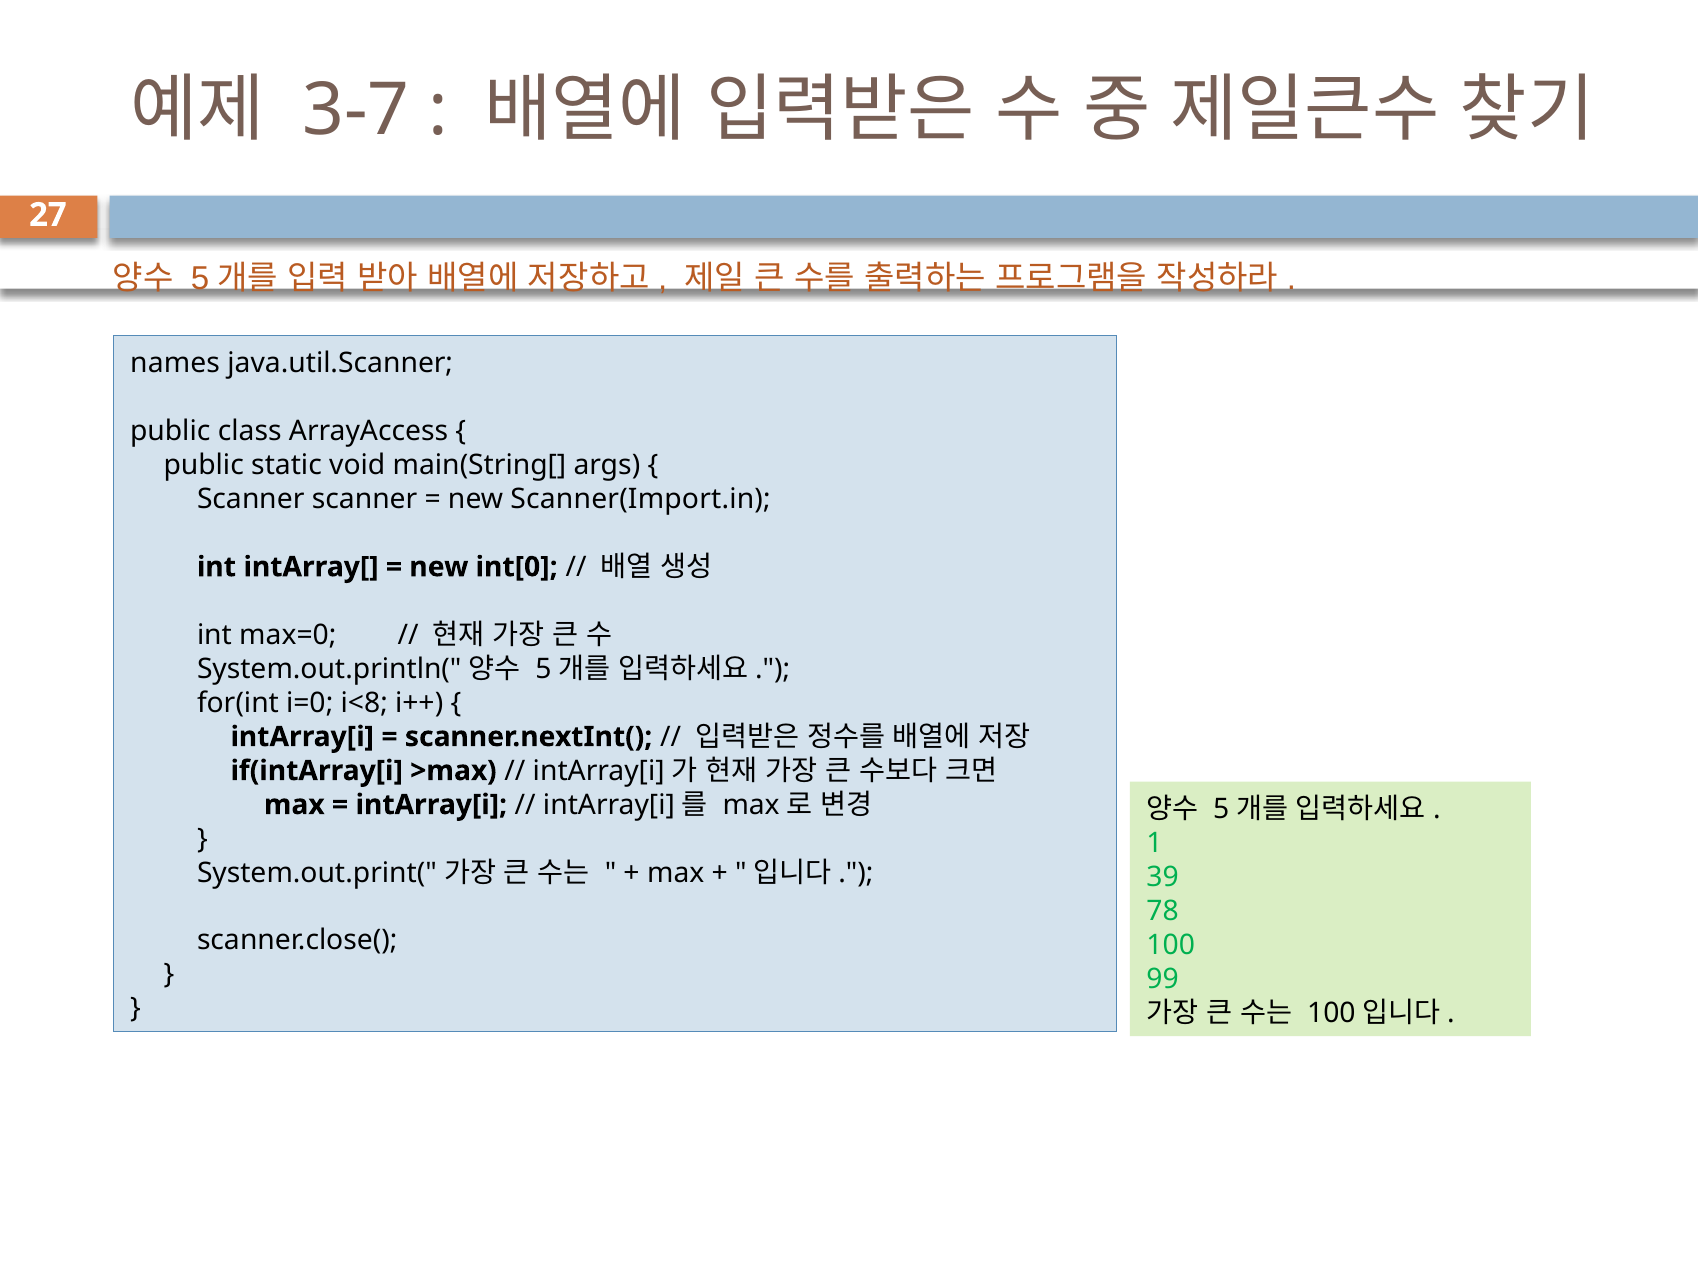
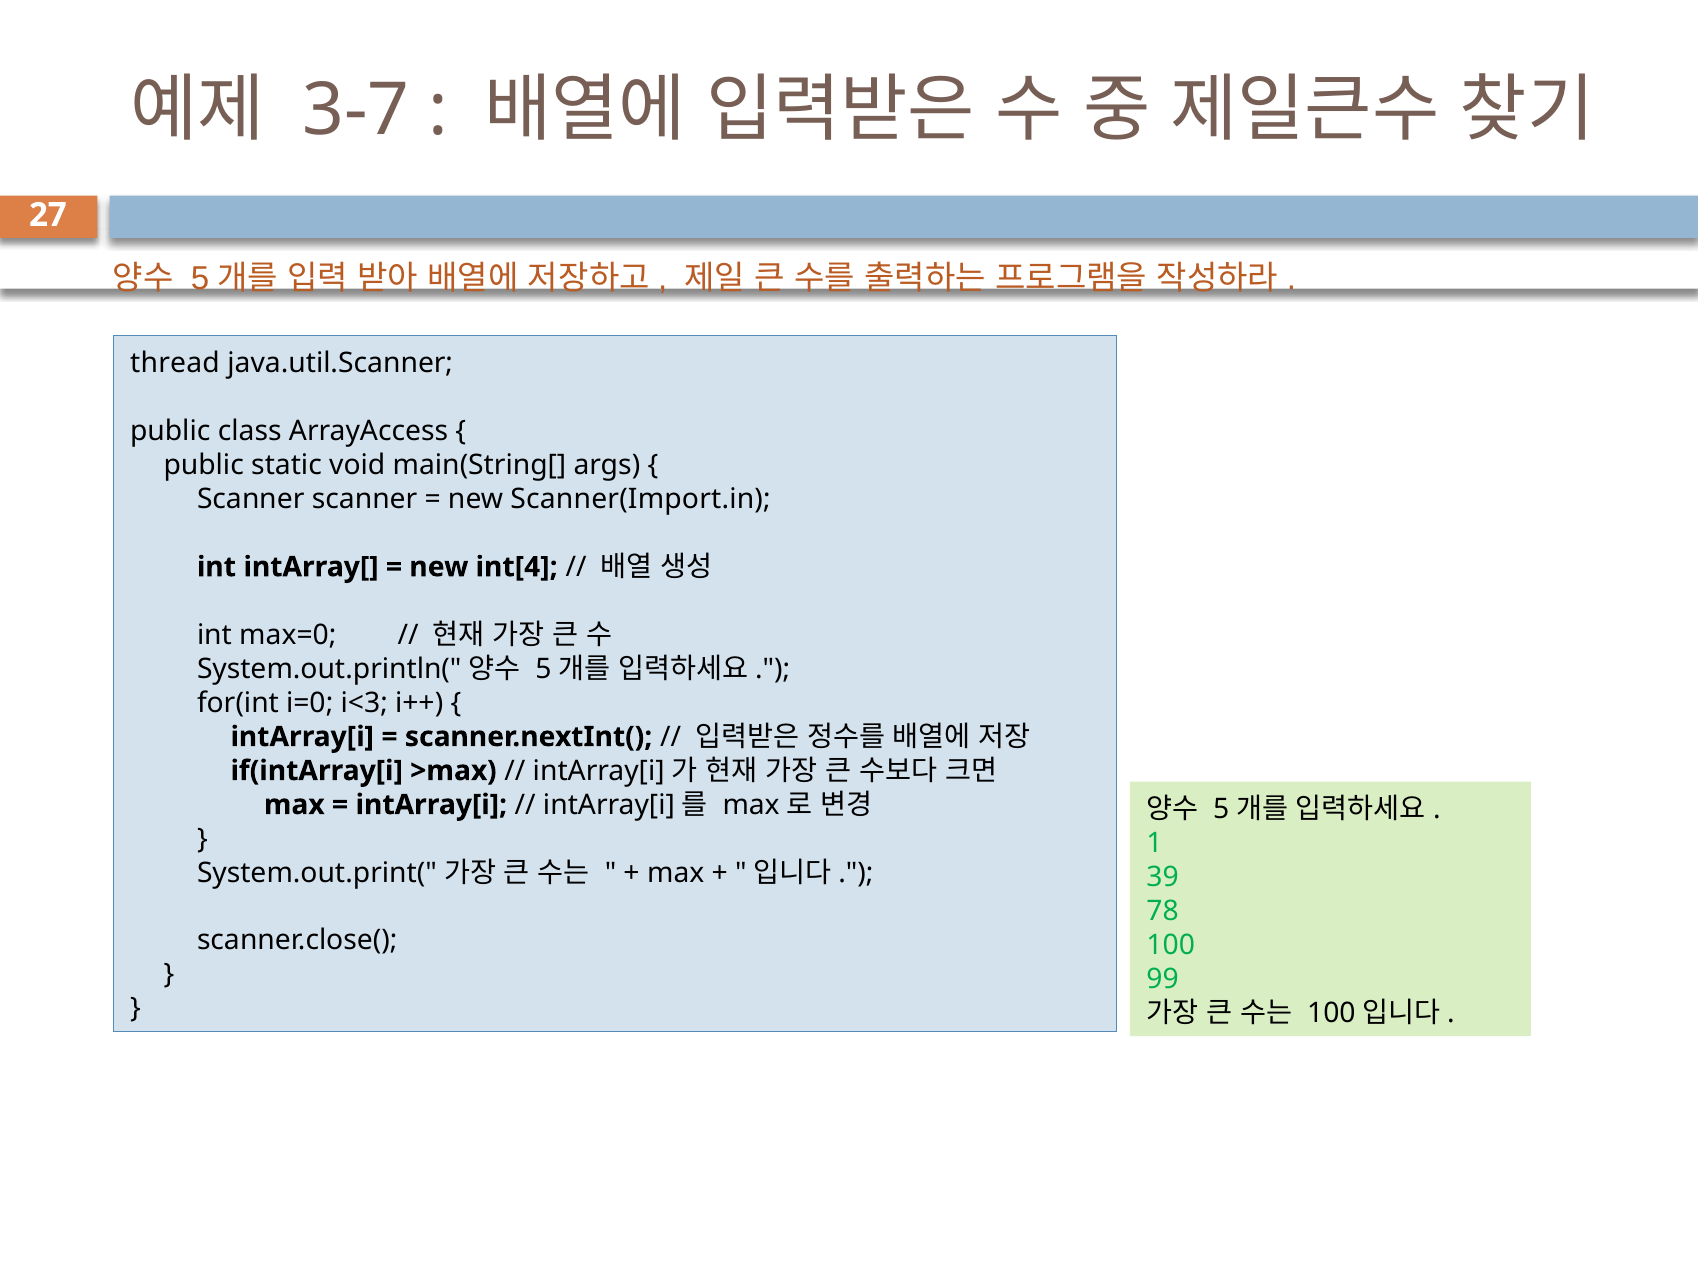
names: names -> thread (175, 363)
int[0: int[0 -> int[4 (517, 567)
i<8: i<8 -> i<3 (364, 703)
